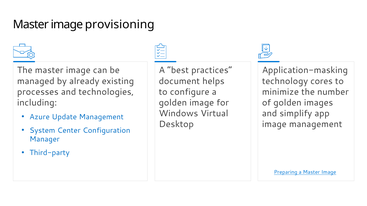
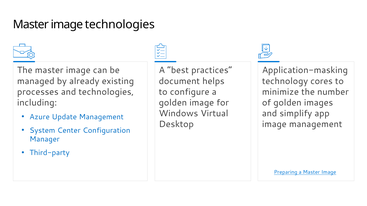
image provisioning: provisioning -> technologies (120, 25)
